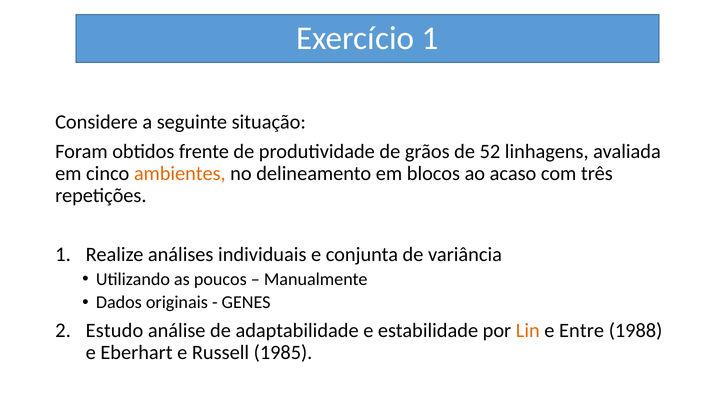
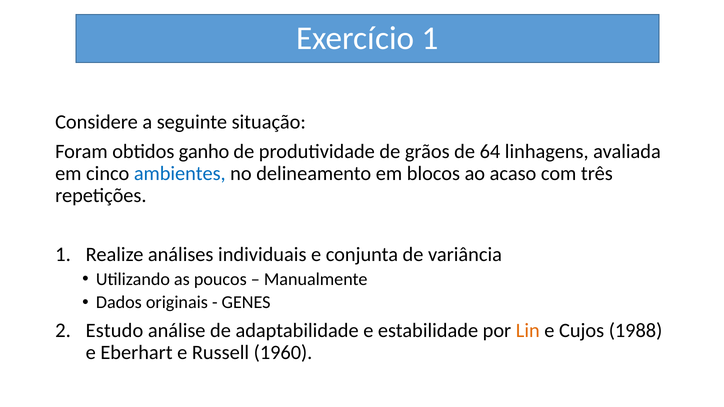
frente: frente -> ganho (204, 152)
52: 52 -> 64 (490, 152)
ambientes colour: orange -> blue (180, 174)
Entre: Entre -> Cujos (582, 331)
1985: 1985 -> 1960 (283, 353)
